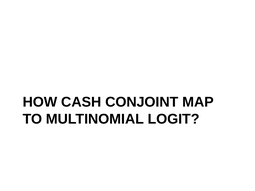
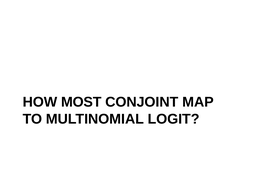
CASH: CASH -> MOST (81, 102)
